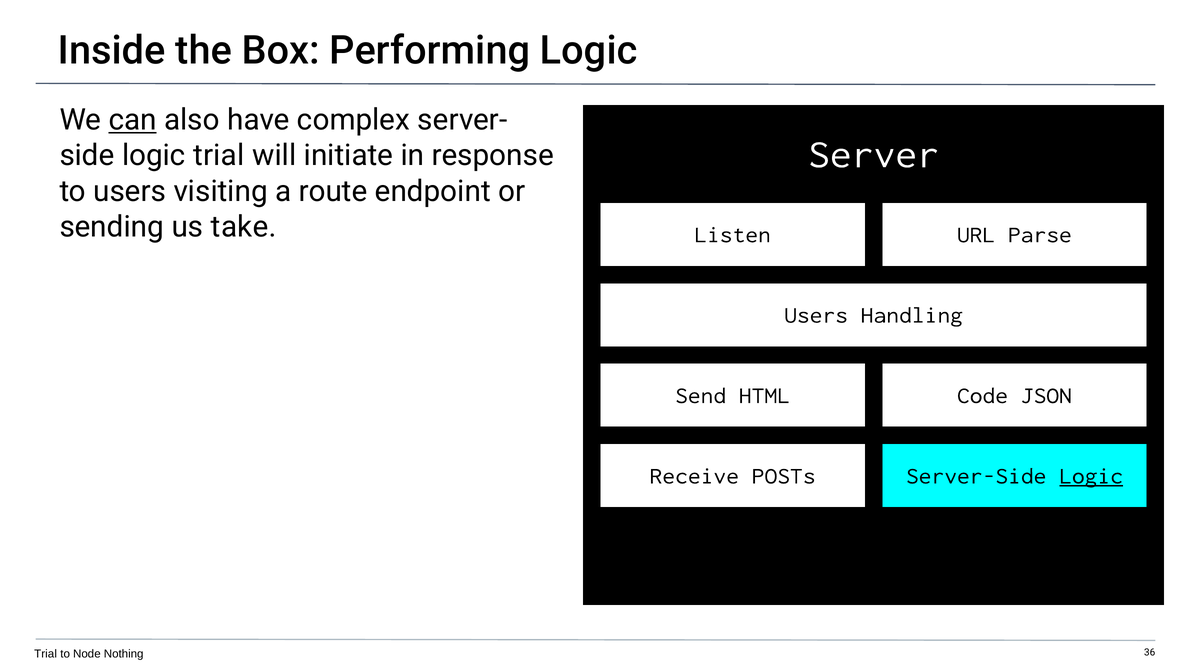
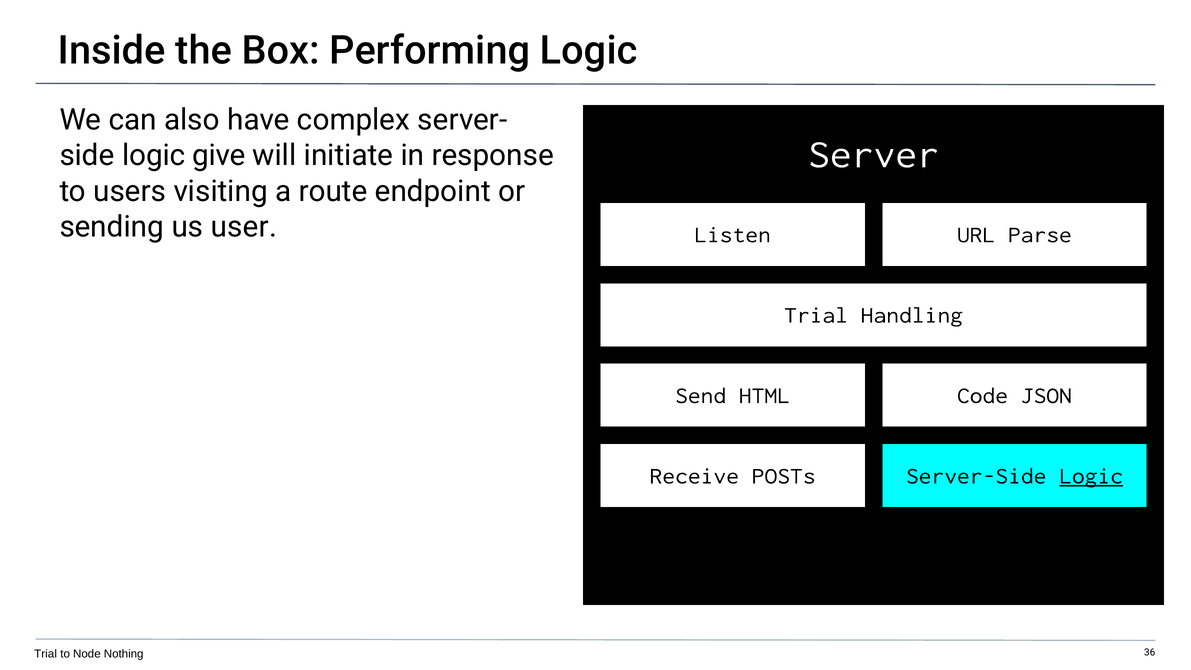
can underline: present -> none (133, 120)
trial: trial -> give (219, 156)
take: take -> user (244, 227)
Users: Users -> Trial (816, 315)
